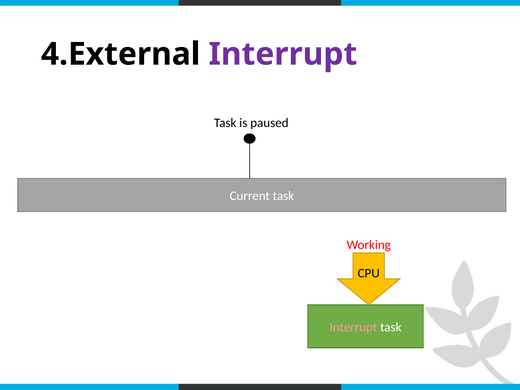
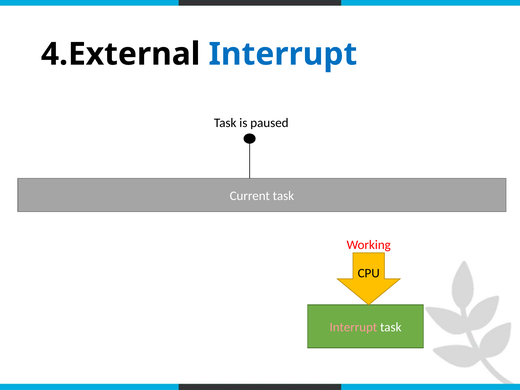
Interrupt colour: purple -> blue (283, 54)
